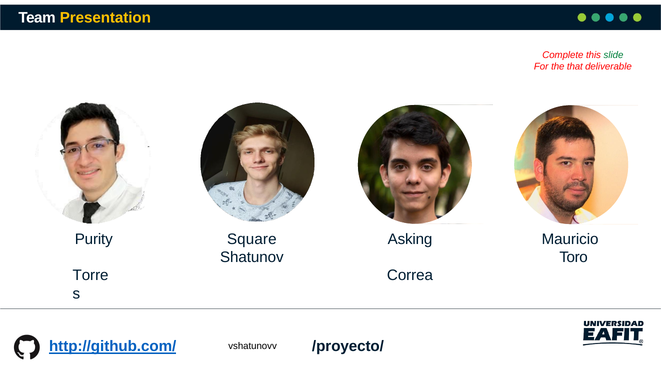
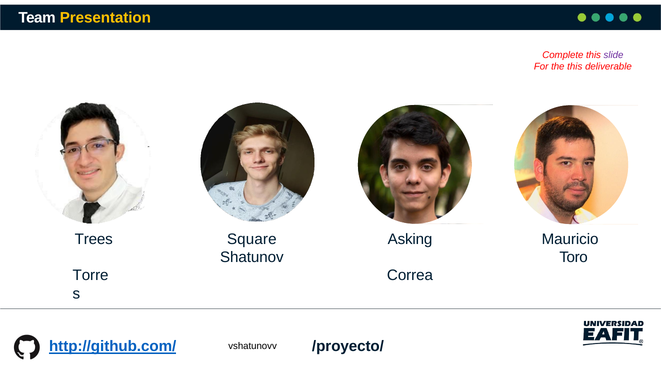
slide colour: green -> purple (614, 55)
the that: that -> this (575, 67)
Purity: Purity -> Trees (94, 239)
